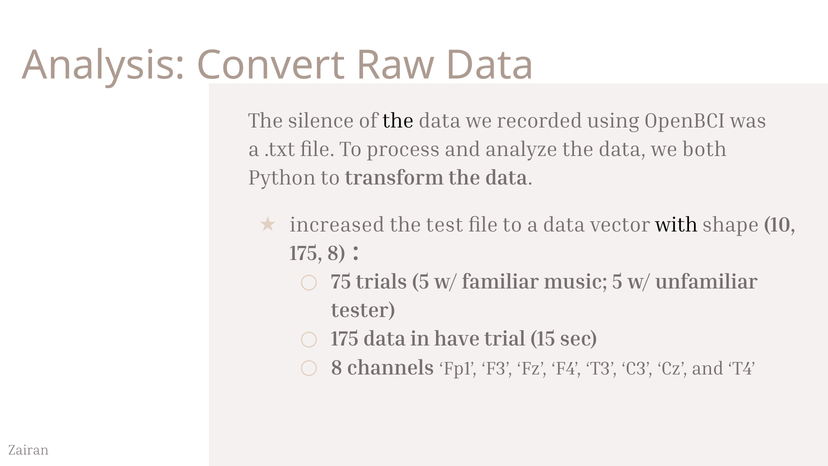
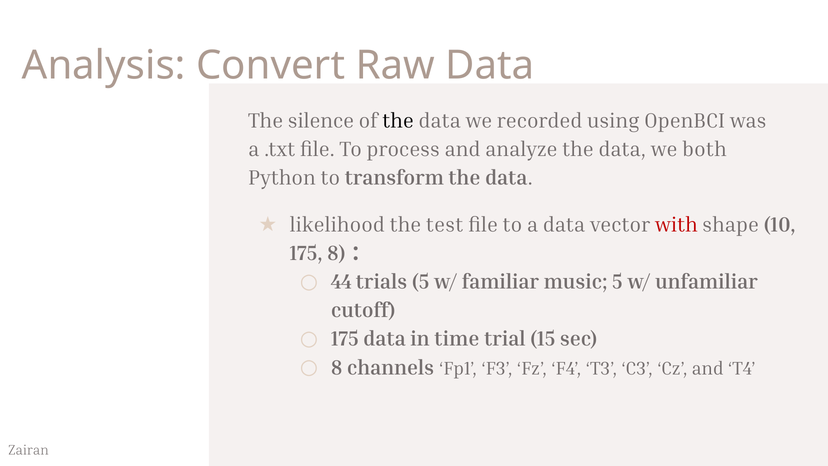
increased: increased -> likelihood (337, 225)
with colour: black -> red (676, 225)
75: 75 -> 44 (341, 282)
tester: tester -> cutoff (363, 310)
have: have -> time (457, 339)
